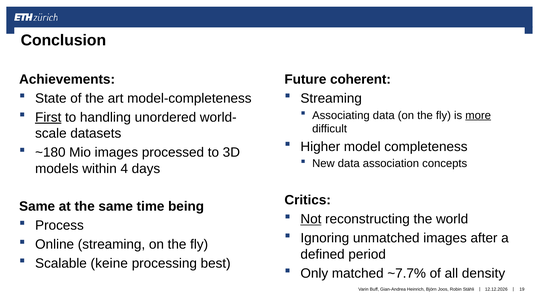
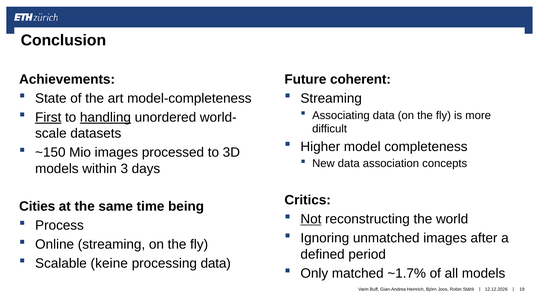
more underline: present -> none (478, 115)
handling underline: none -> present (105, 117)
~180: ~180 -> ~150 (50, 153)
4: 4 -> 3 (124, 169)
Same: Same -> Cities (37, 207)
processing best: best -> data (216, 264)
~7.7%: ~7.7% -> ~1.7% (407, 274)
all density: density -> models (484, 274)
